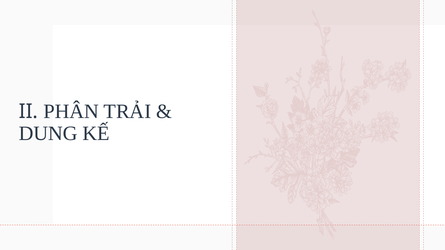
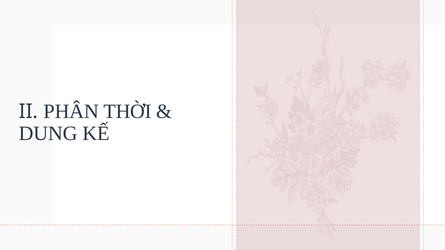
TRẢI: TRẢI -> THỜI (127, 112)
